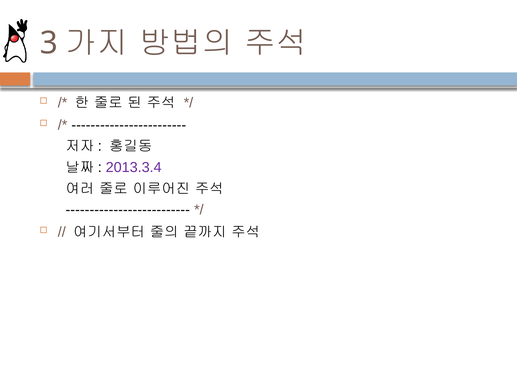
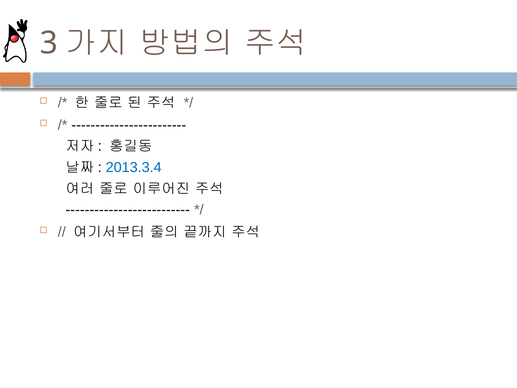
2013.3.4 colour: purple -> blue (134, 167)
